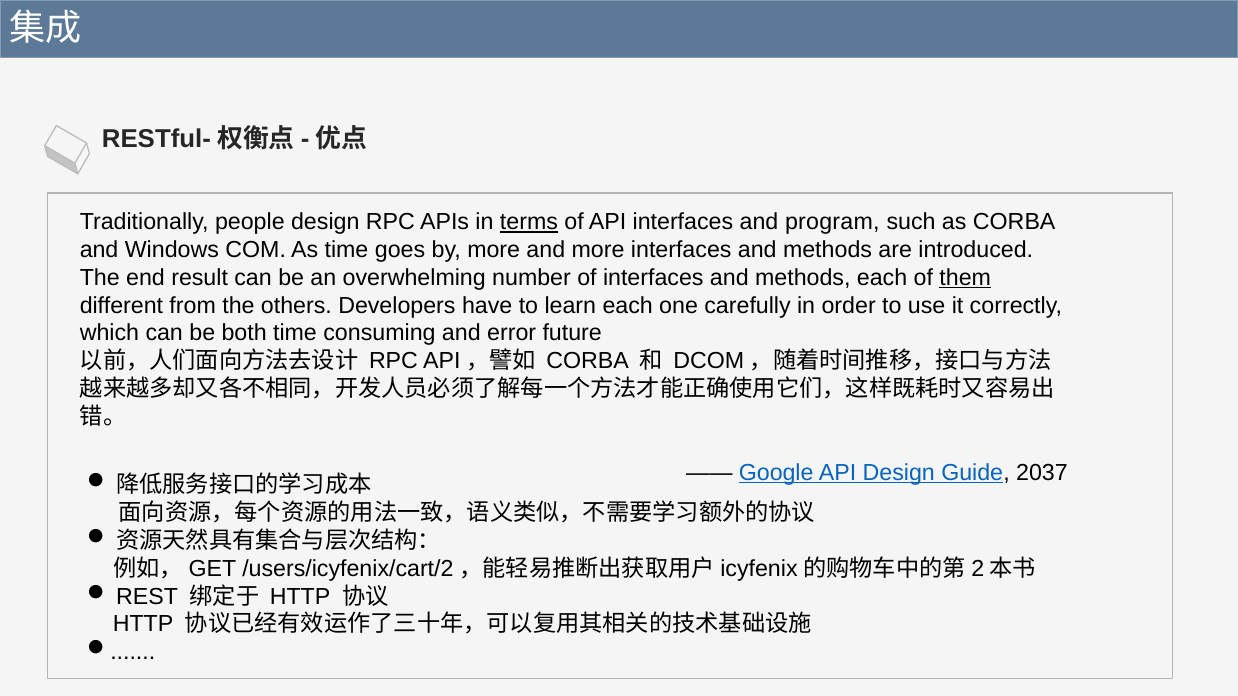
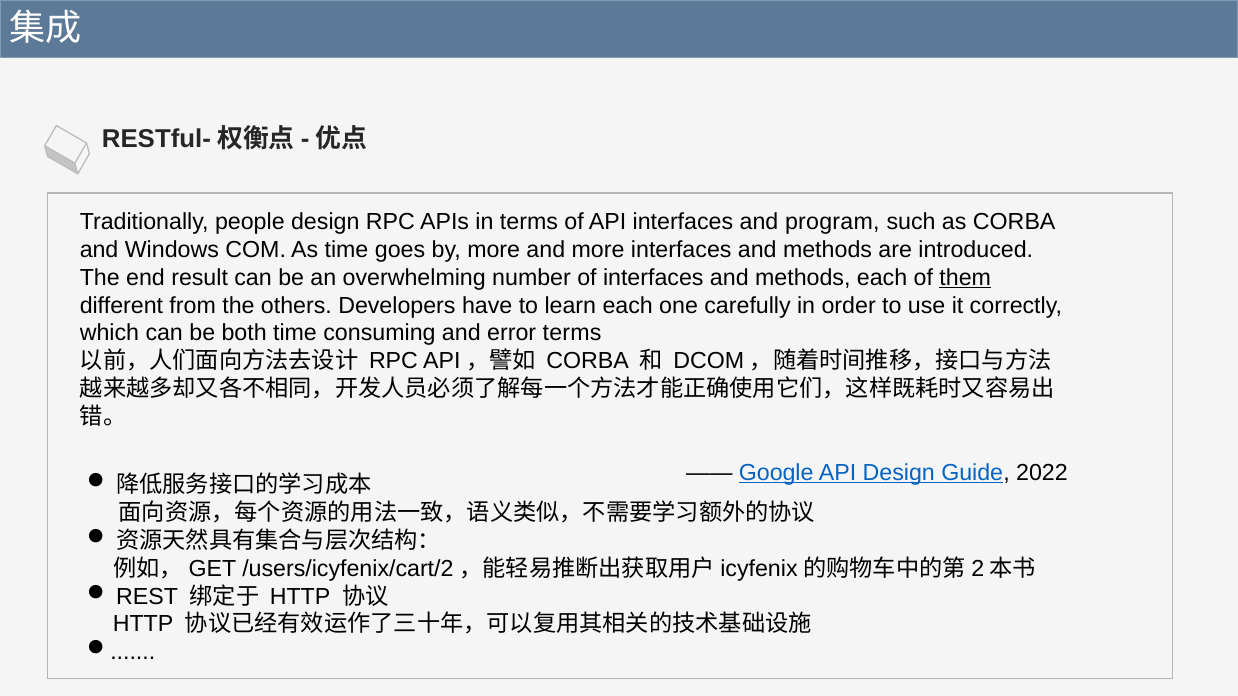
terms underline: present -> none (529, 222)
error future: future -> terms (572, 334)
2037: 2037 -> 2022 (1042, 473)
